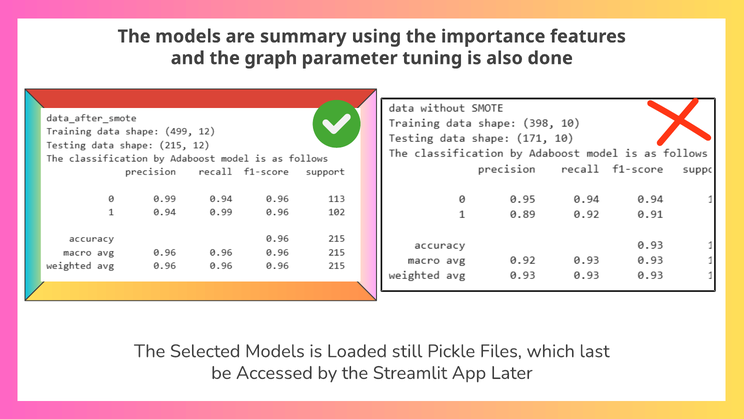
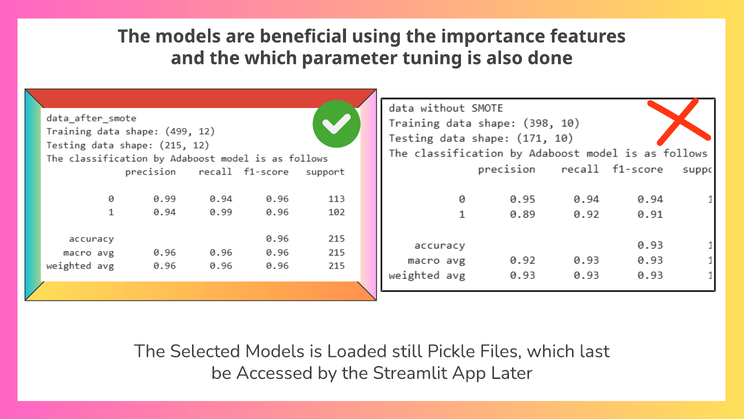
summary: summary -> beneficial (303, 36)
the graph: graph -> which (271, 58)
